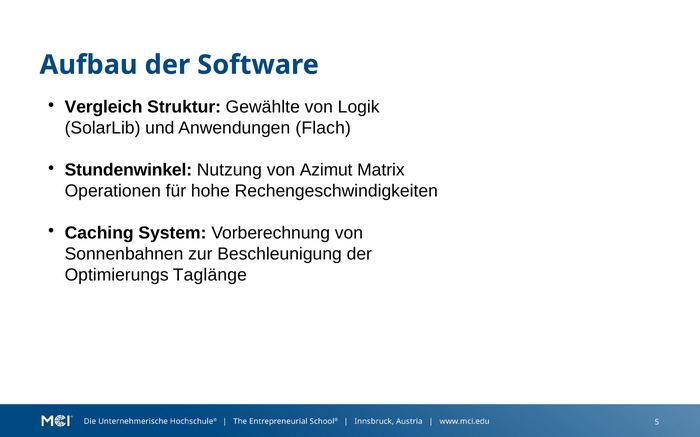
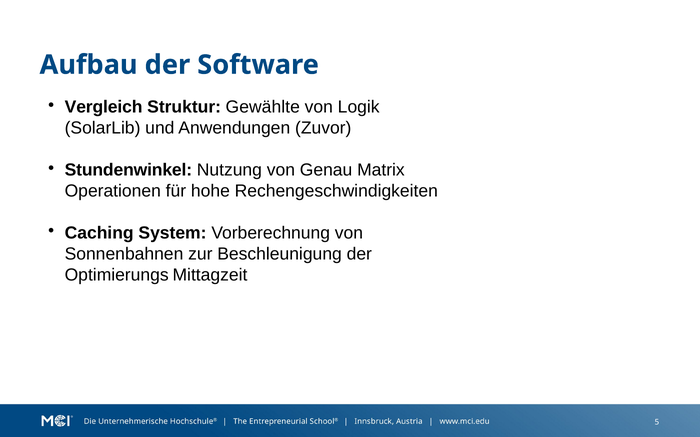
Flach: Flach -> Zuvor (323, 128)
Azimut: Azimut -> Genau (326, 170)
Taglänge: Taglänge -> Mittagzeit (210, 275)
